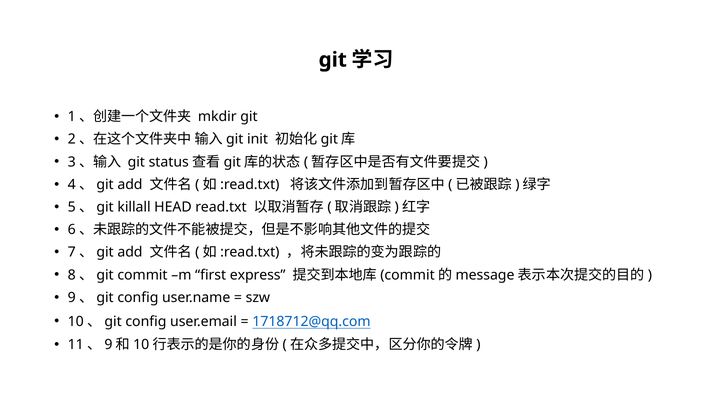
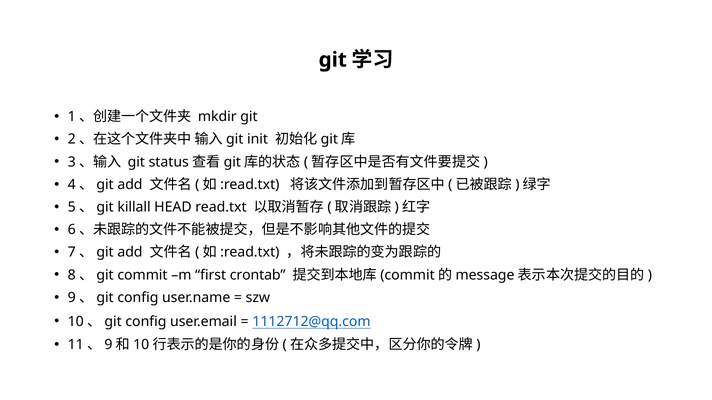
express: express -> crontab (258, 275)
1718712@qq.com: 1718712@qq.com -> 1112712@qq.com (312, 322)
